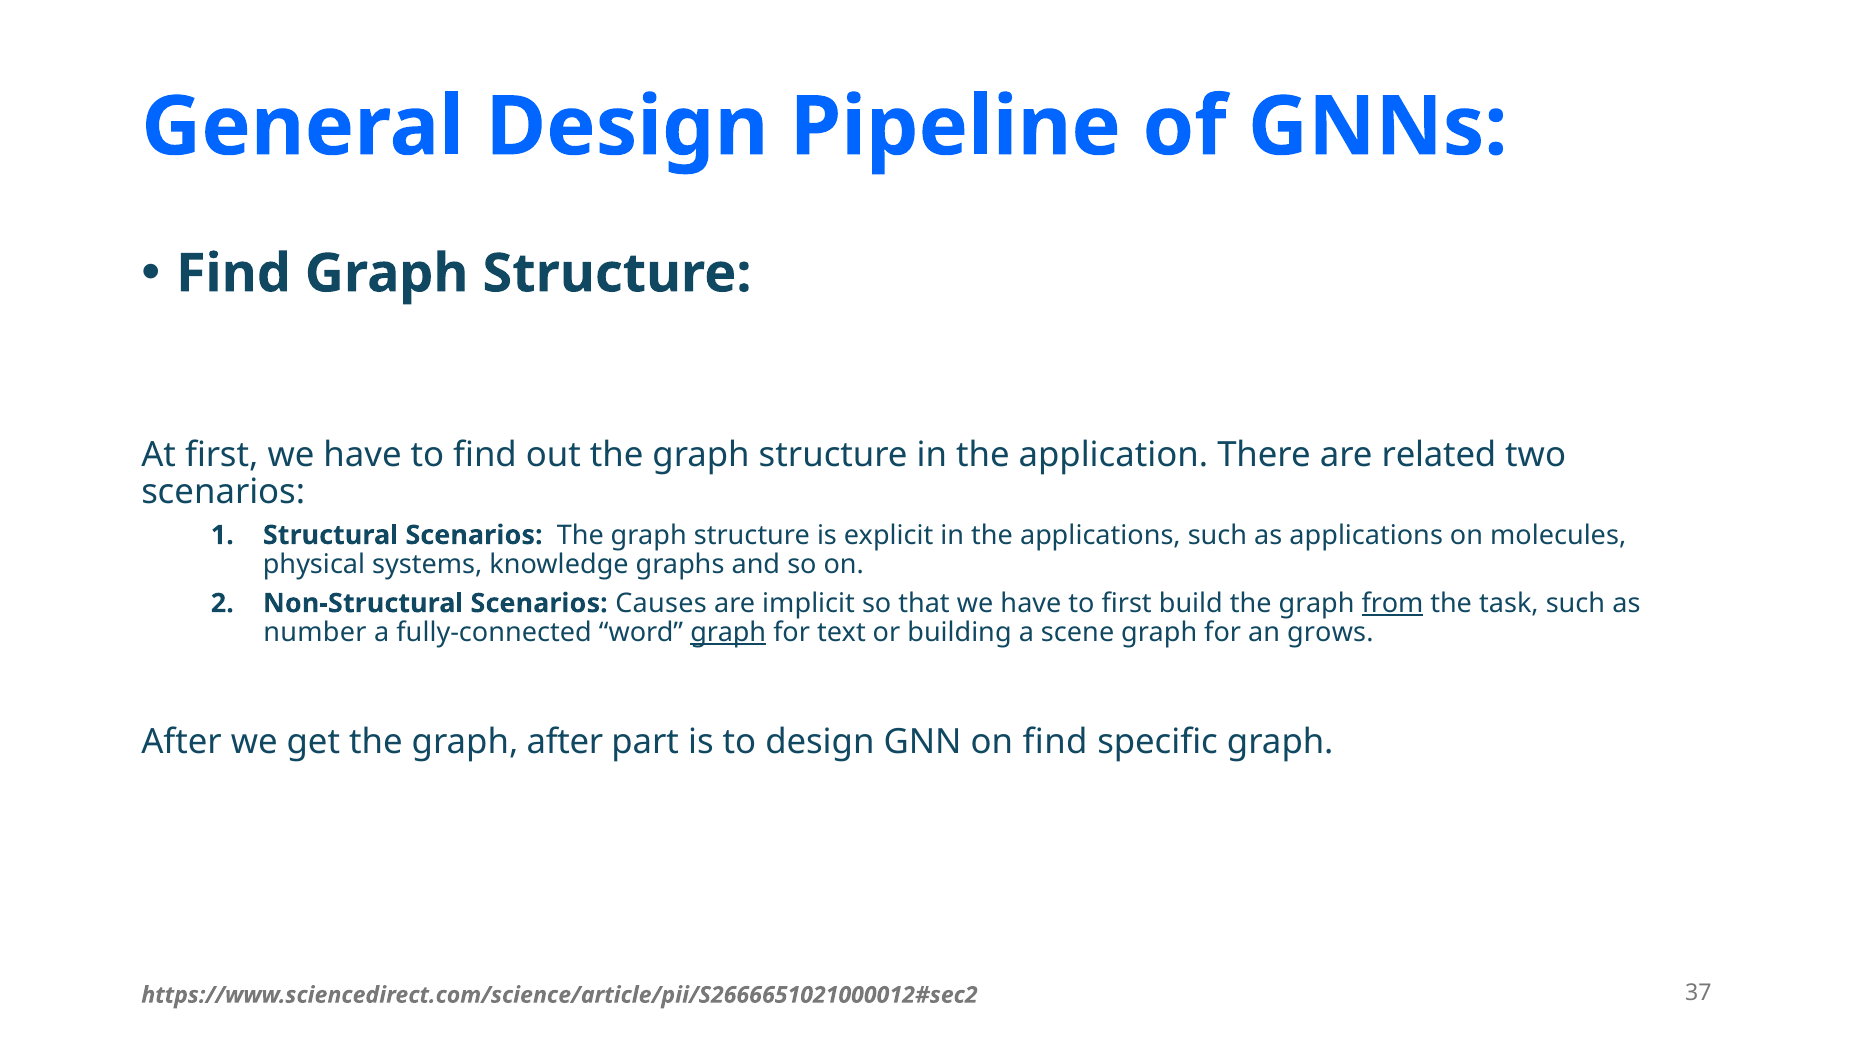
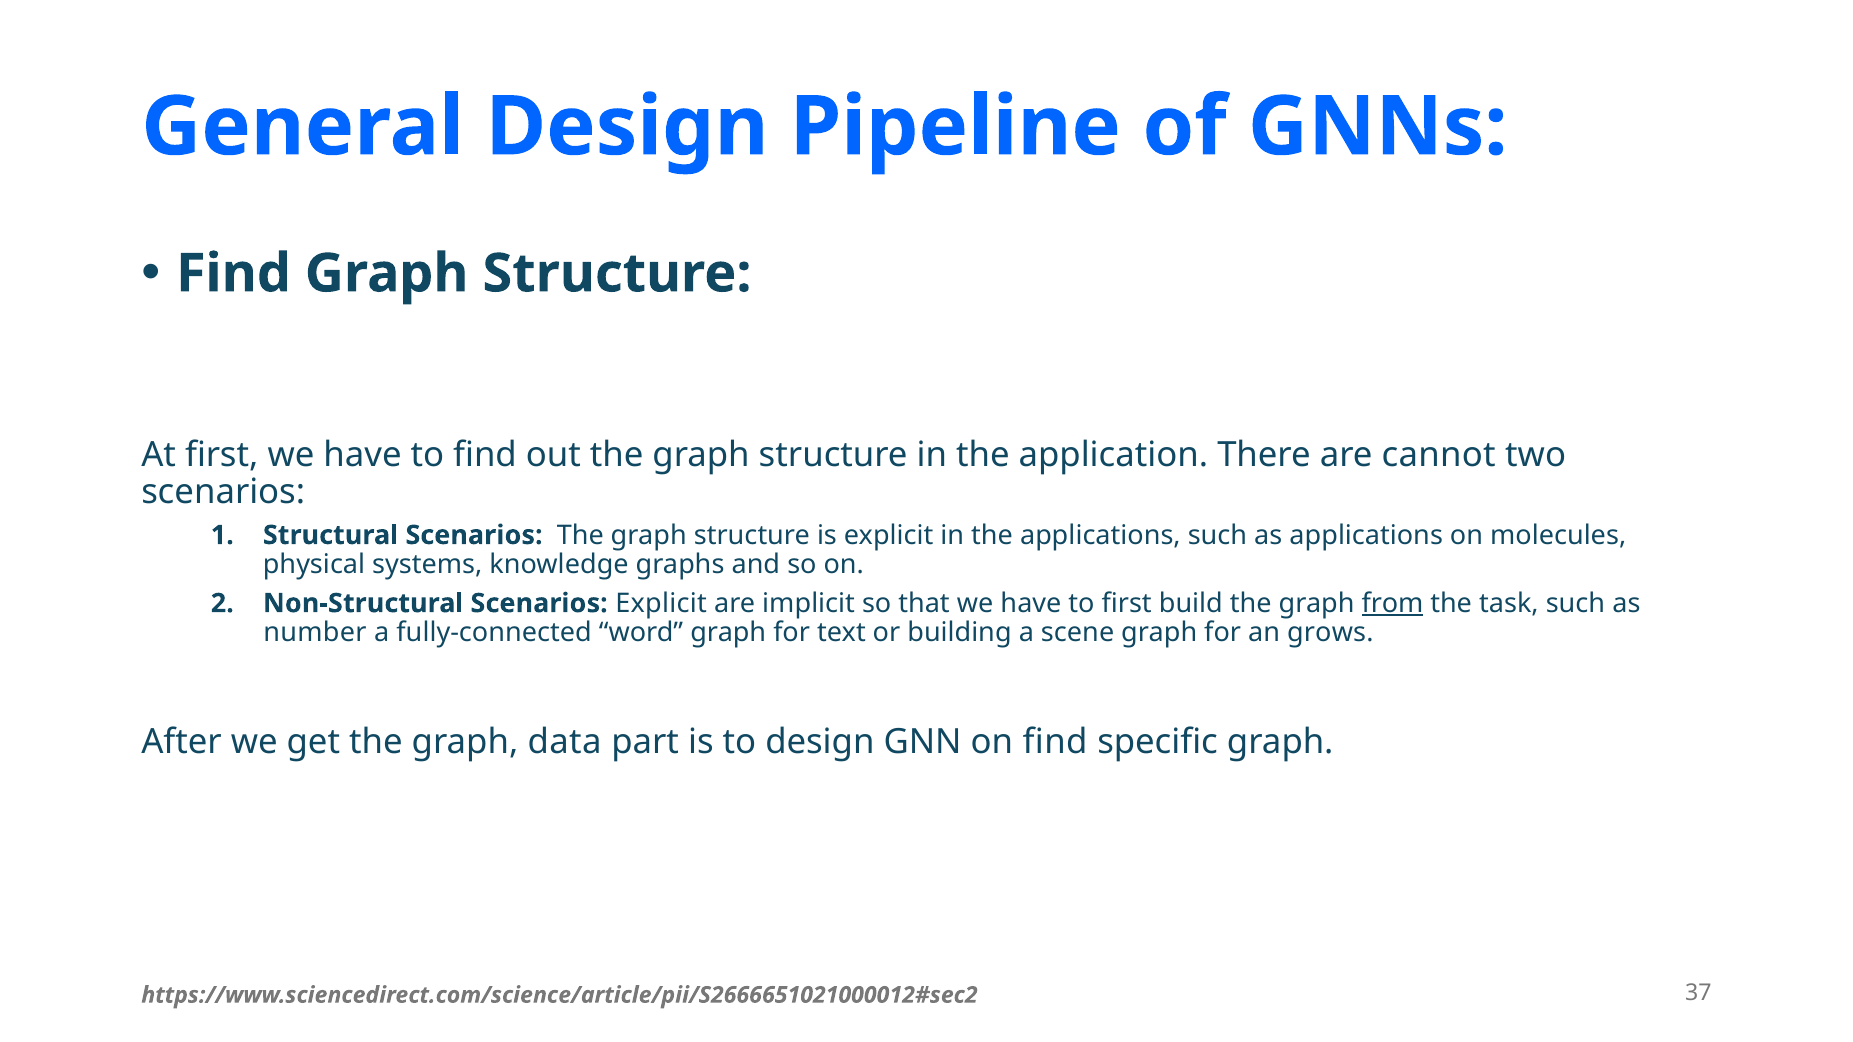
related: related -> cannot (1439, 455)
Scenarios Causes: Causes -> Explicit (661, 603)
graph underline: present -> none (728, 633)
graph after: after -> data (565, 742)
